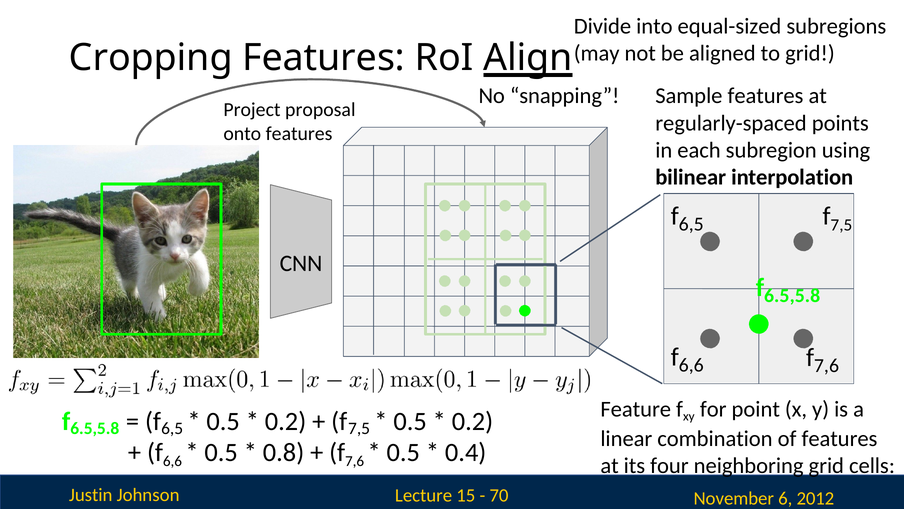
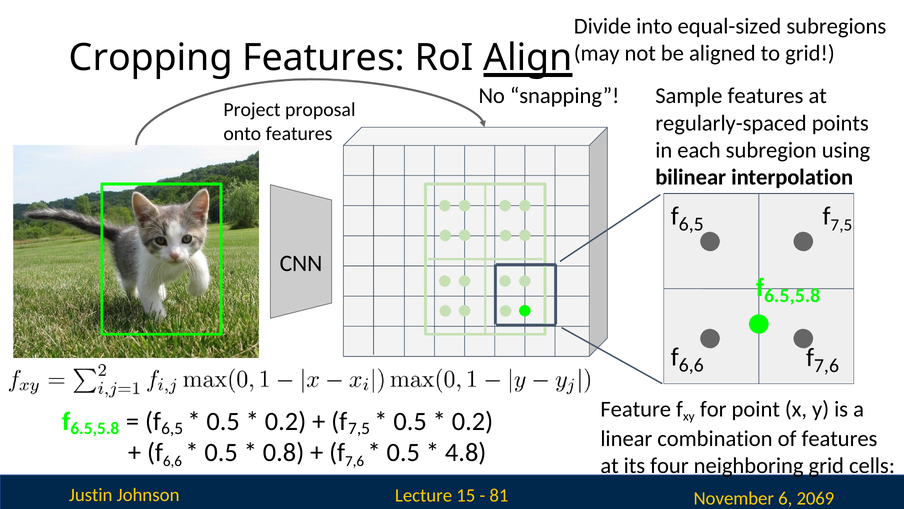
0.4: 0.4 -> 4.8 (466, 452)
70: 70 -> 81 (499, 495)
2012: 2012 -> 2069 (815, 498)
